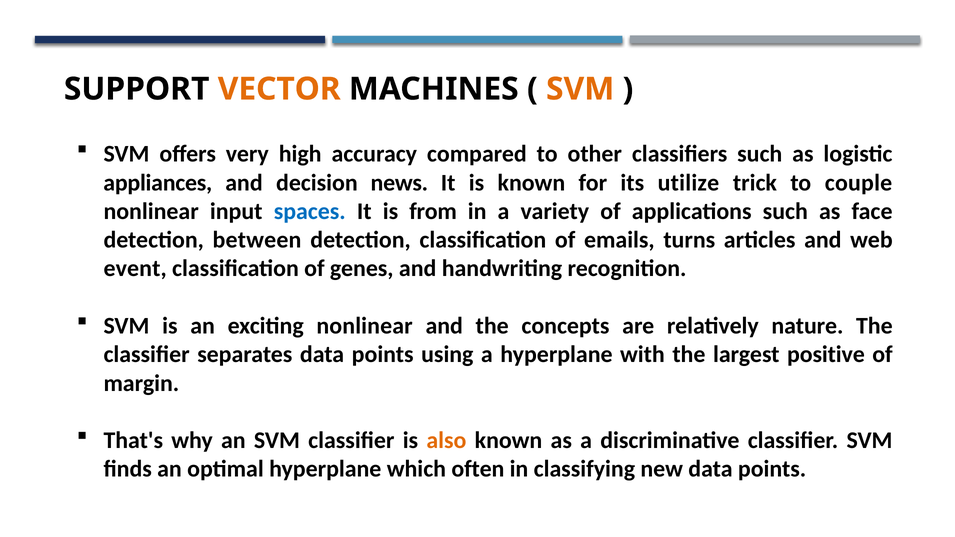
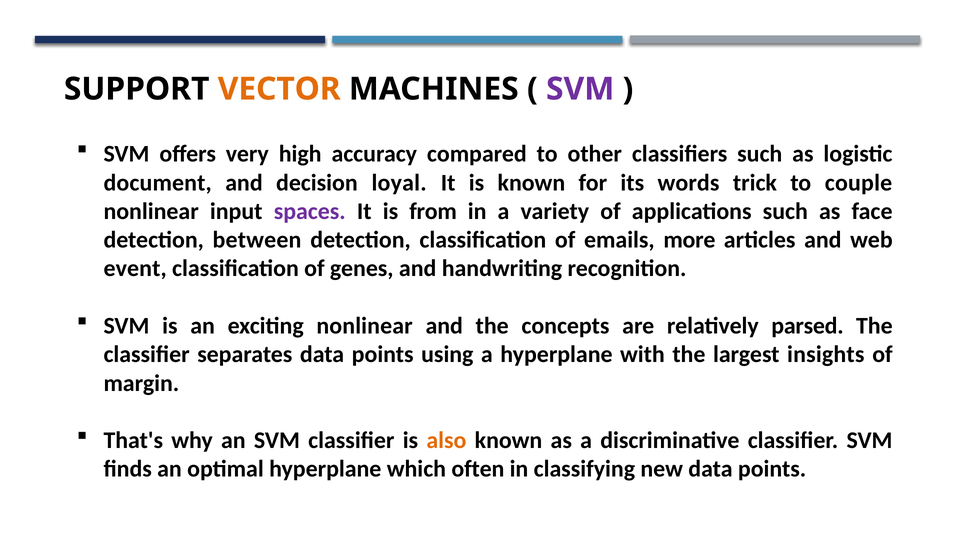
SVM colour: orange -> purple (580, 89)
appliances: appliances -> document (158, 183)
news: news -> loyal (399, 183)
utilize: utilize -> words (688, 183)
spaces colour: blue -> purple (310, 211)
turns: turns -> more (689, 240)
nature: nature -> parsed (808, 326)
positive: positive -> insights (826, 355)
